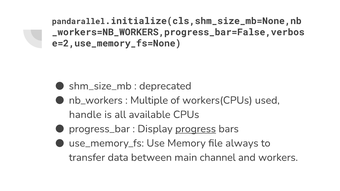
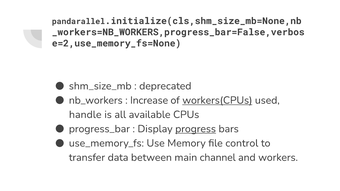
Multiple: Multiple -> Increase (149, 100)
workers(CPUs underline: none -> present (217, 100)
always: always -> control (242, 143)
